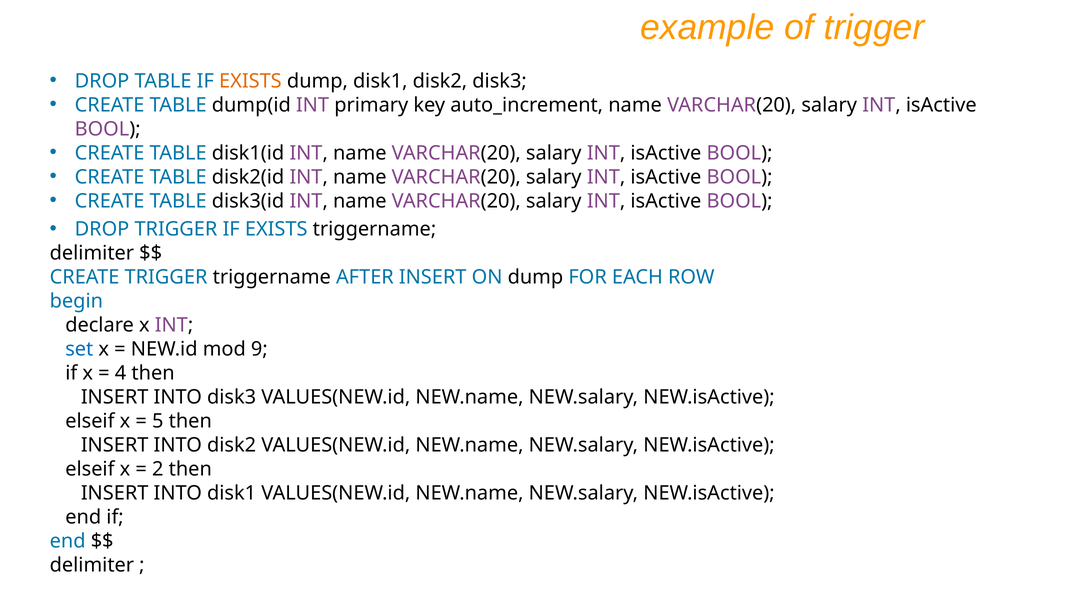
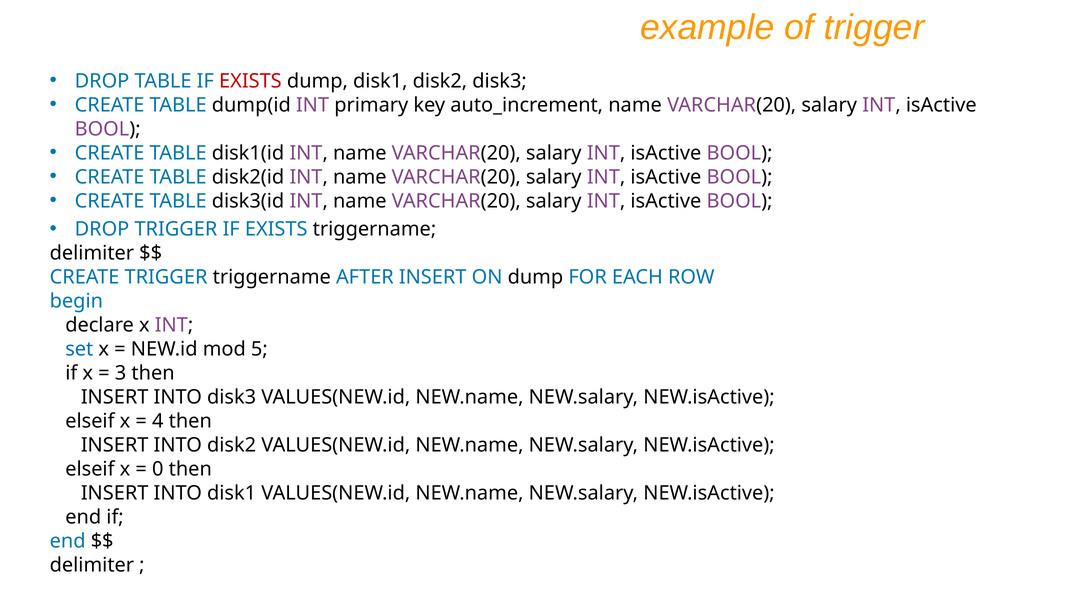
EXISTS colour: orange -> red (250, 81)
9: 9 -> 5 (259, 349)
4: 4 -> 3 (121, 373)
5: 5 -> 4 (158, 421)
2: 2 -> 0 (158, 469)
